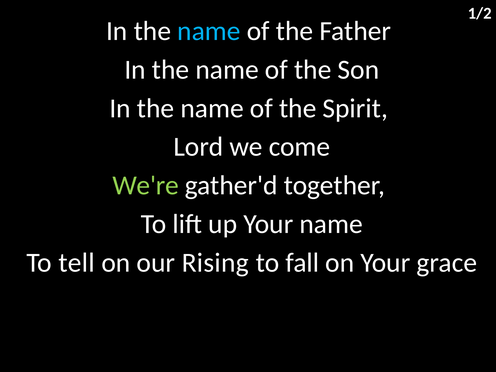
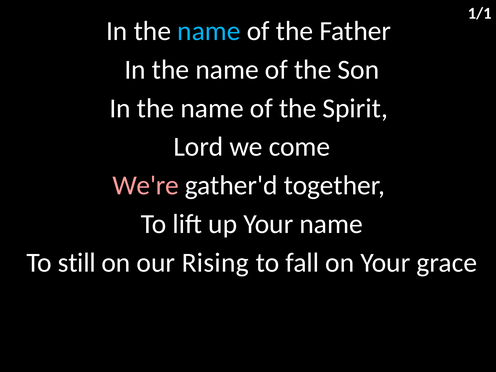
1/2: 1/2 -> 1/1 (480, 14)
We're colour: light green -> pink (146, 185)
tell: tell -> still (77, 263)
